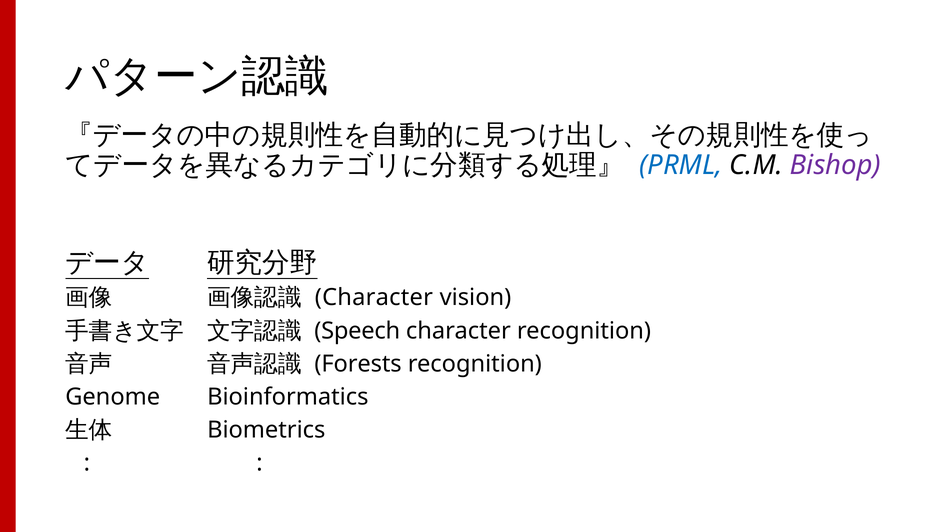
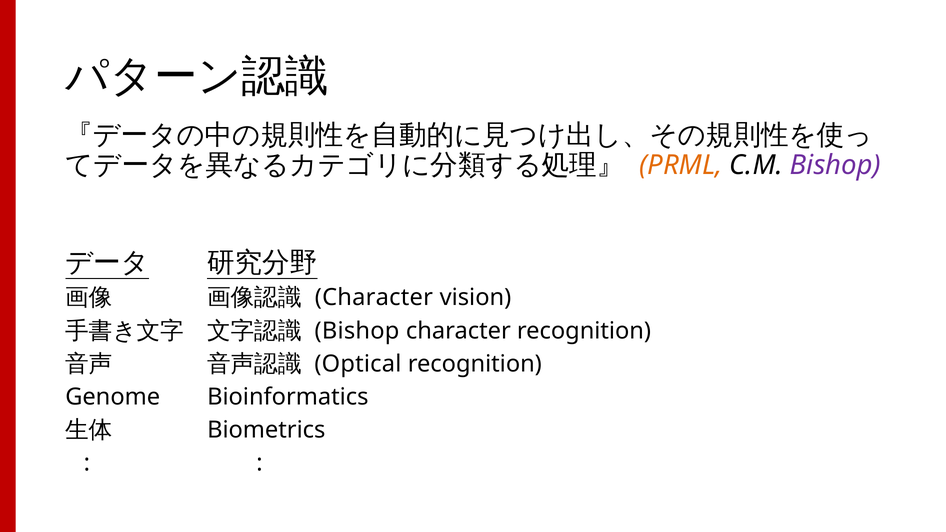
PRML colour: blue -> orange (681, 165)
Speech: Speech -> Bishop (357, 331)
Forests: Forests -> Optical (358, 364)
